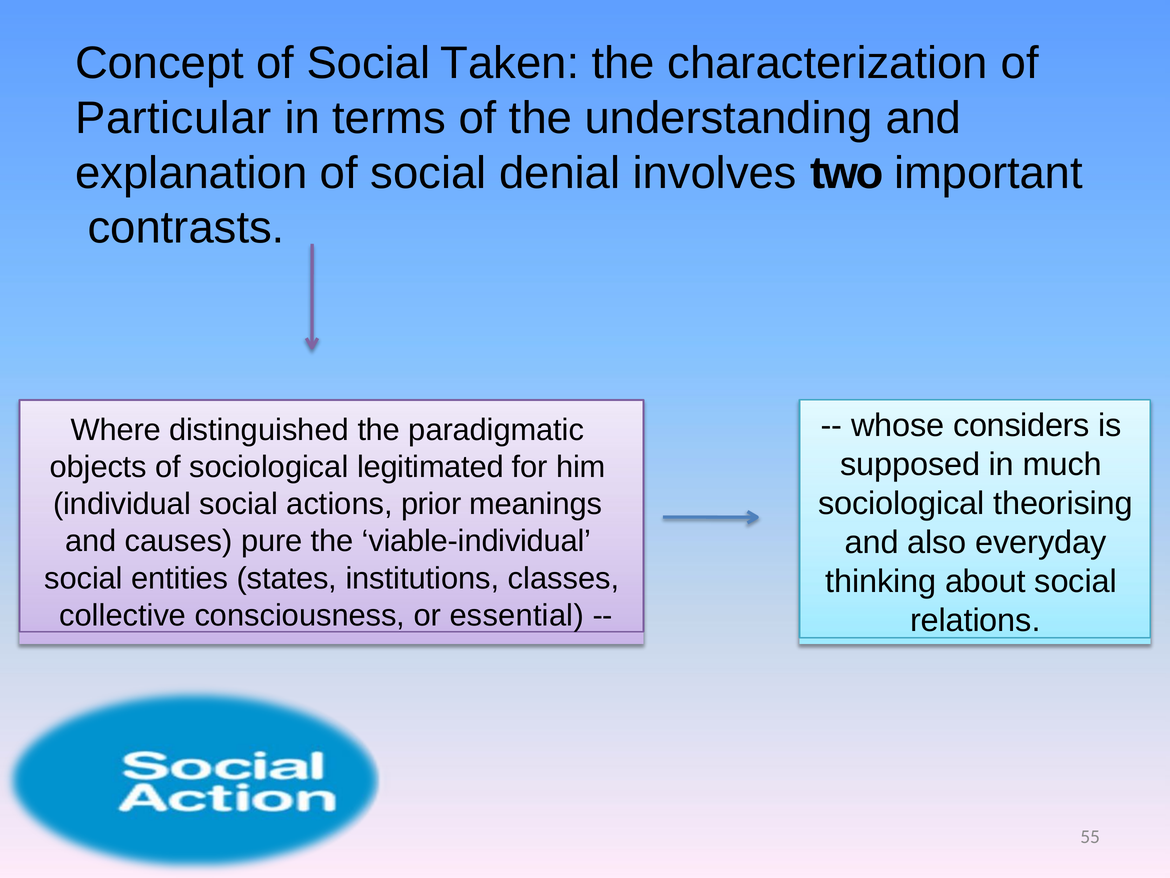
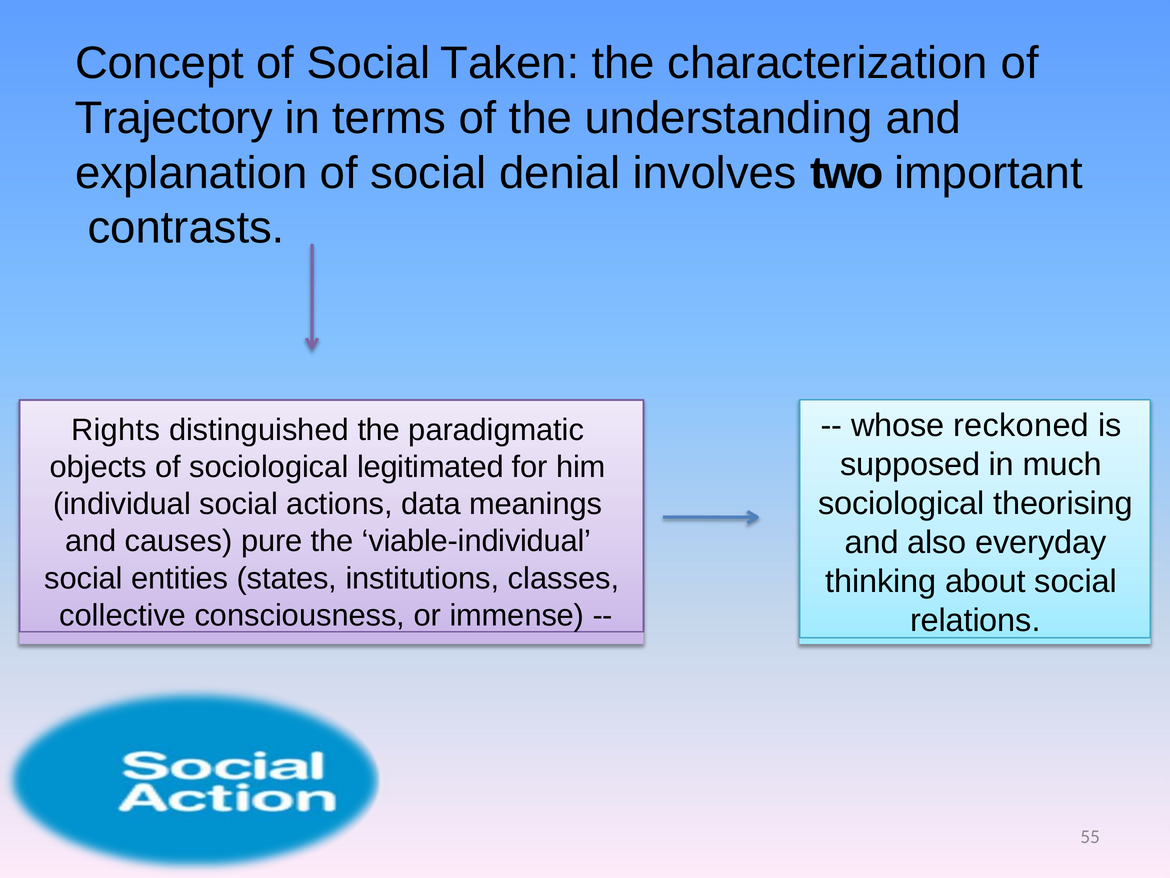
Particular: Particular -> Trajectory (174, 118)
considers: considers -> reckoned (1021, 425)
Where: Where -> Rights (116, 430)
prior: prior -> data (431, 504)
essential: essential -> immense (517, 615)
